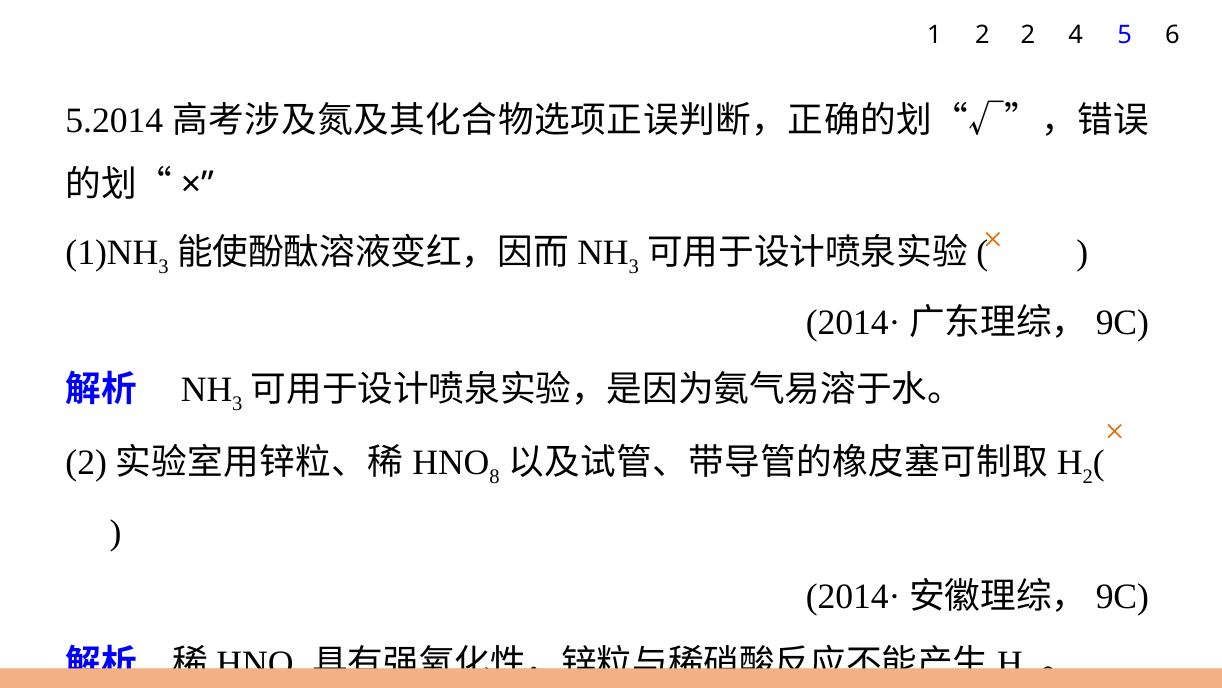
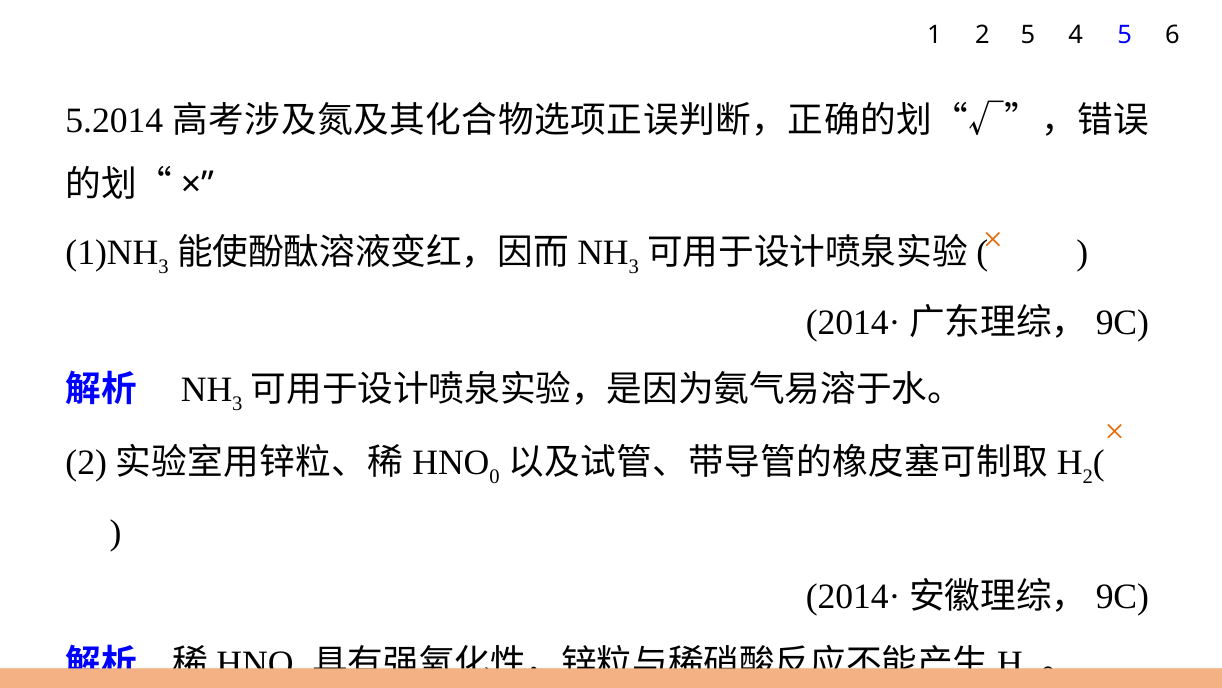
2 2: 2 -> 5 (1028, 35)
8: 8 -> 0 (494, 476)
